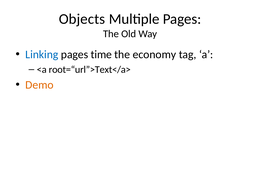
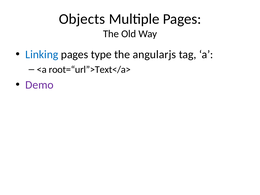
time: time -> type (101, 55)
economy: economy -> angularjs (154, 55)
Demo colour: orange -> purple (39, 85)
